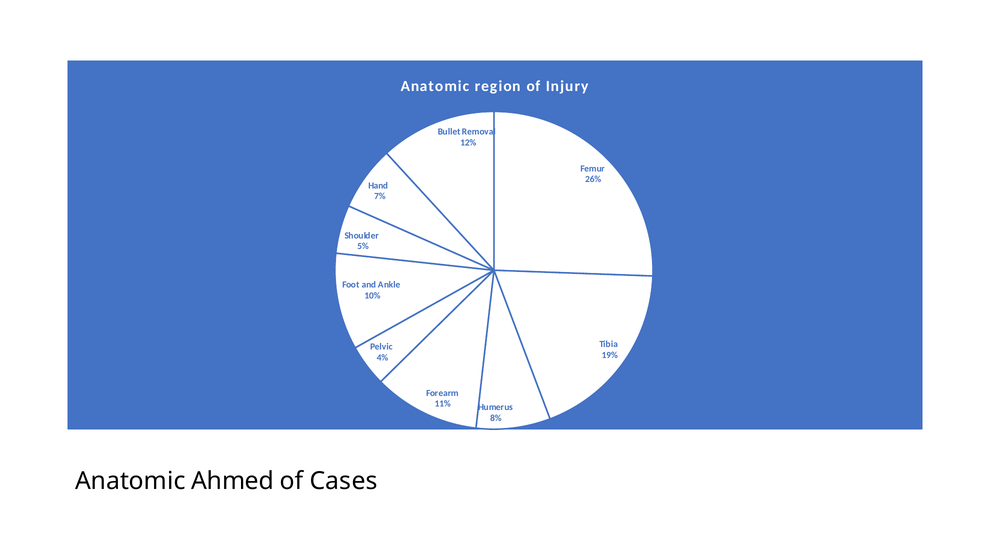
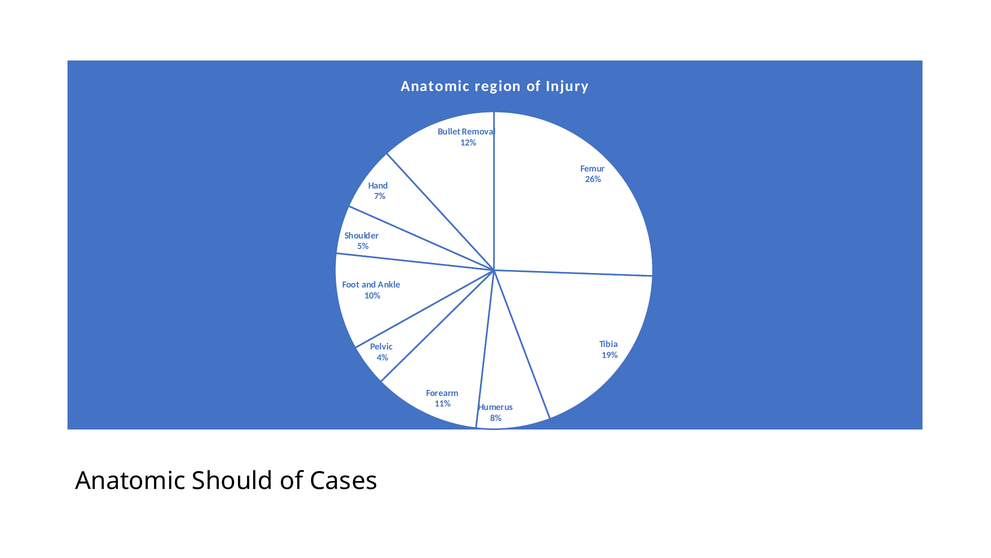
Ahmed: Ahmed -> Should (232, 480)
